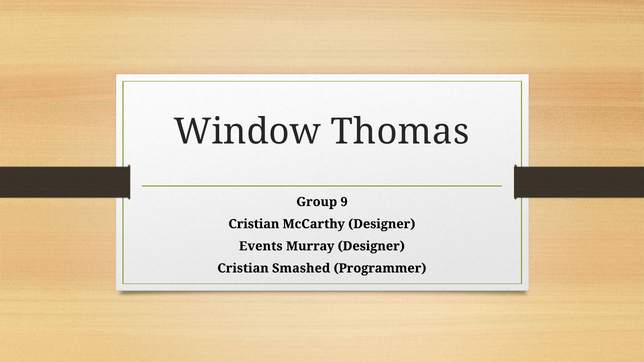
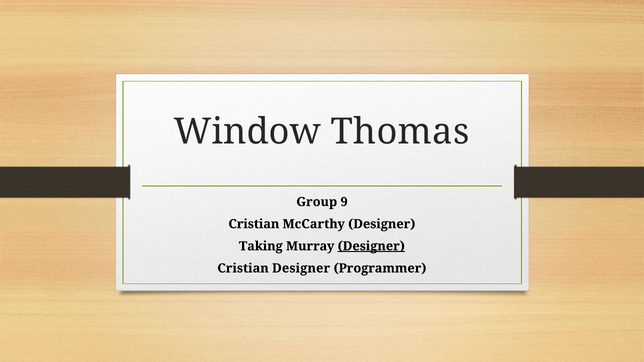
Events: Events -> Taking (261, 246)
Designer underline: none -> present (371, 246)
Cristian Smashed: Smashed -> Designer (301, 268)
